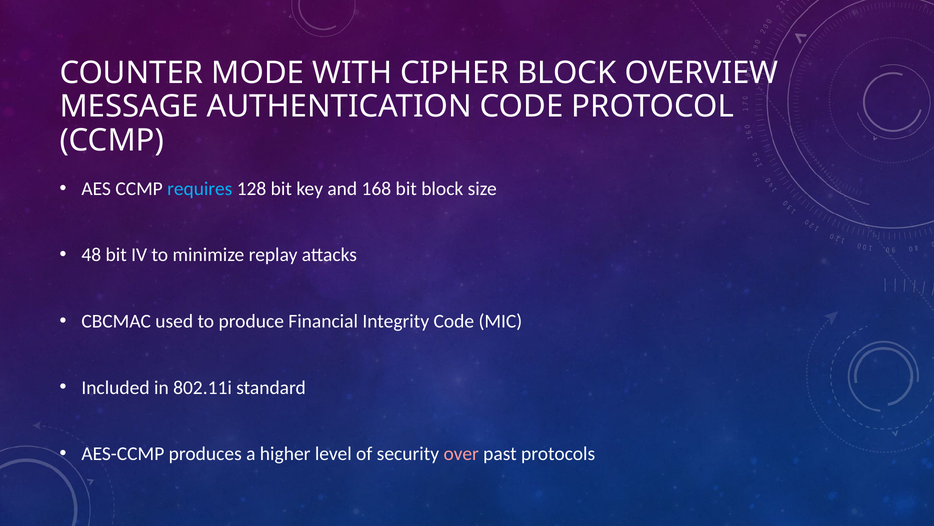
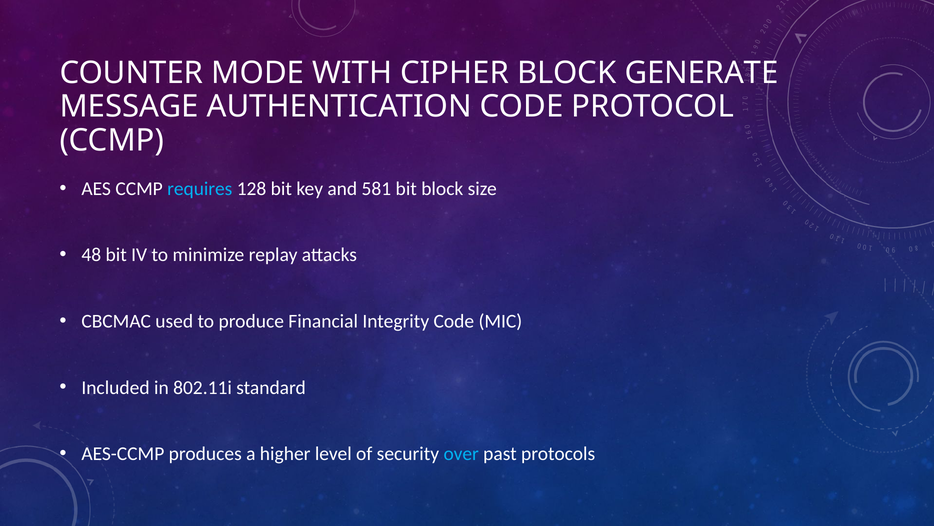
OVERVIEW: OVERVIEW -> GENERATE (701, 73)
168: 168 -> 581 (376, 189)
over colour: pink -> light blue (461, 453)
